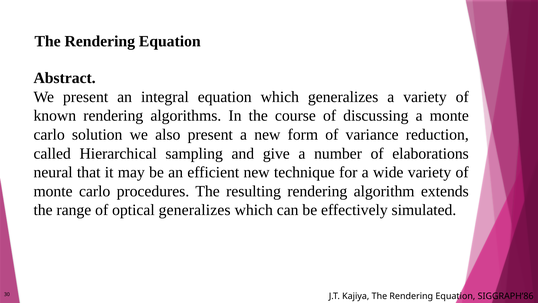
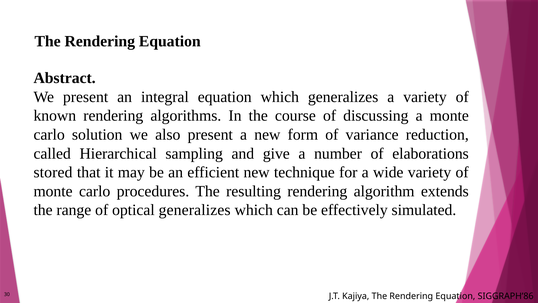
neural: neural -> stored (53, 172)
